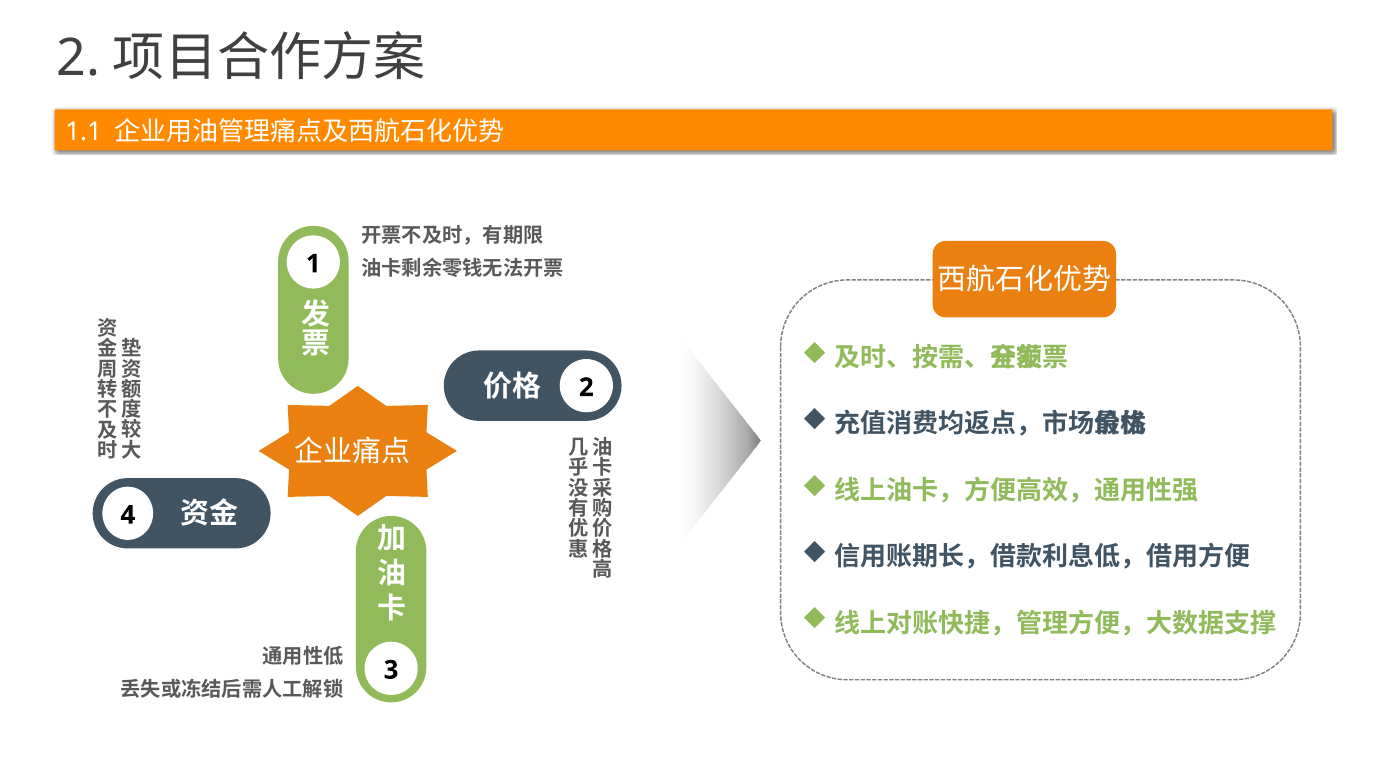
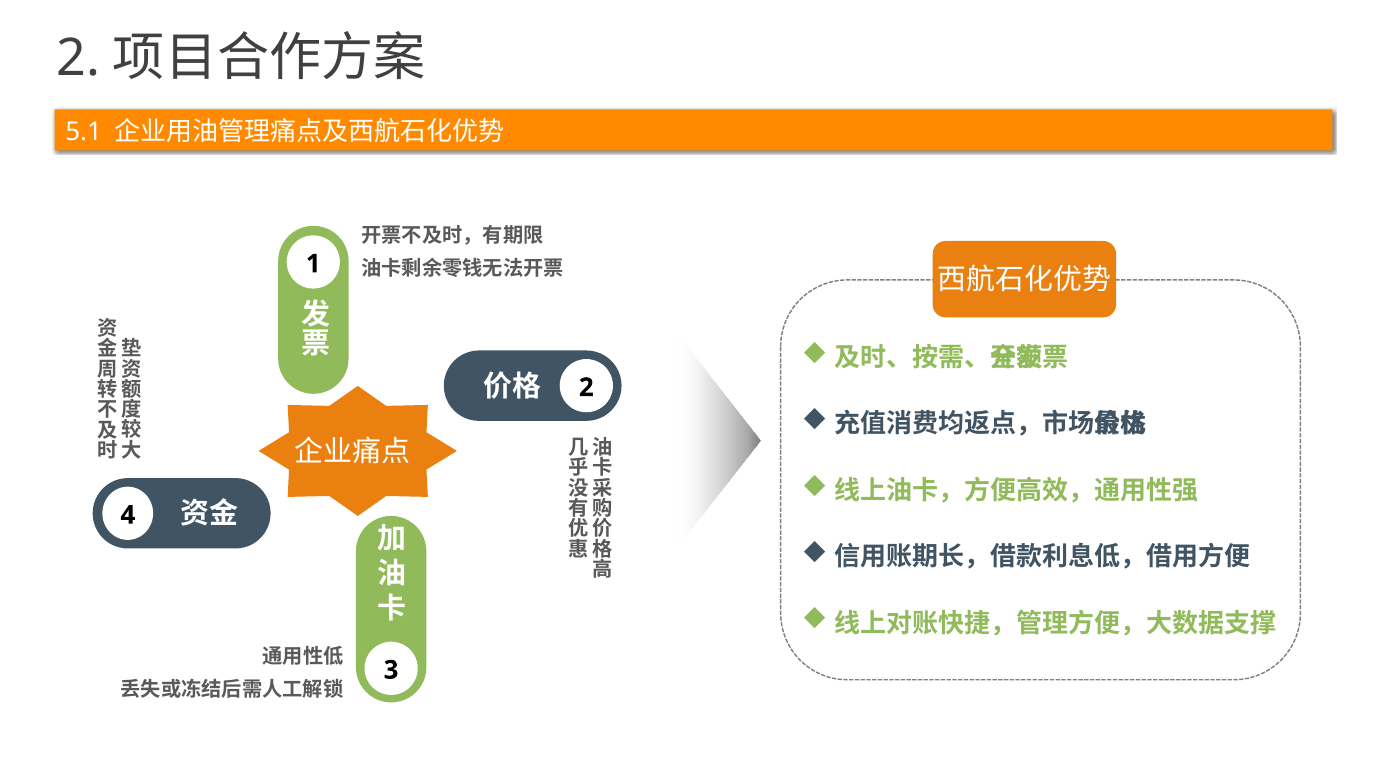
1.1: 1.1 -> 5.1 (84, 132)
